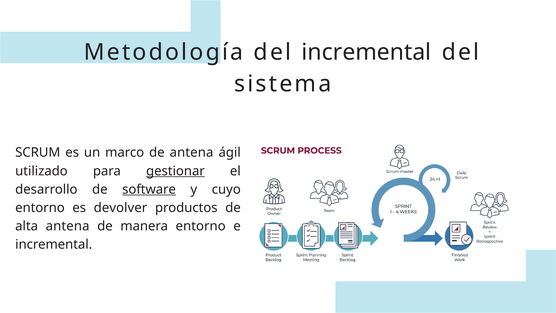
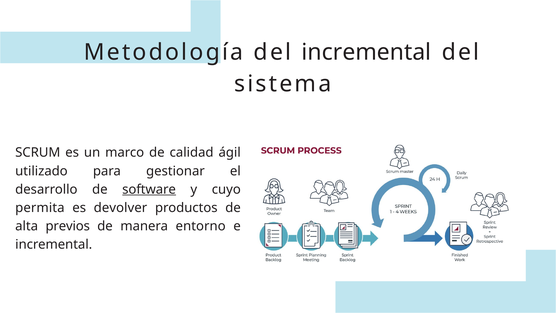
de antena: antena -> calidad (192, 153)
gestionar underline: present -> none (175, 171)
entorno: entorno -> permita (40, 208)
alta antena: antena -> previos (68, 226)
